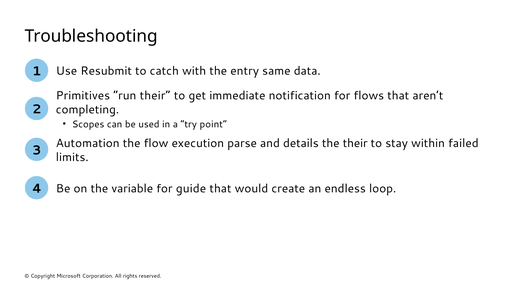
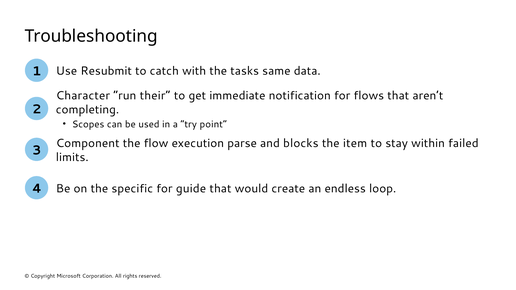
entry: entry -> tasks (245, 71)
Primitives: Primitives -> Character (83, 96)
Automation: Automation -> Component (88, 143)
details: details -> blocks (301, 143)
the their: their -> item (355, 143)
variable: variable -> specific (132, 189)
